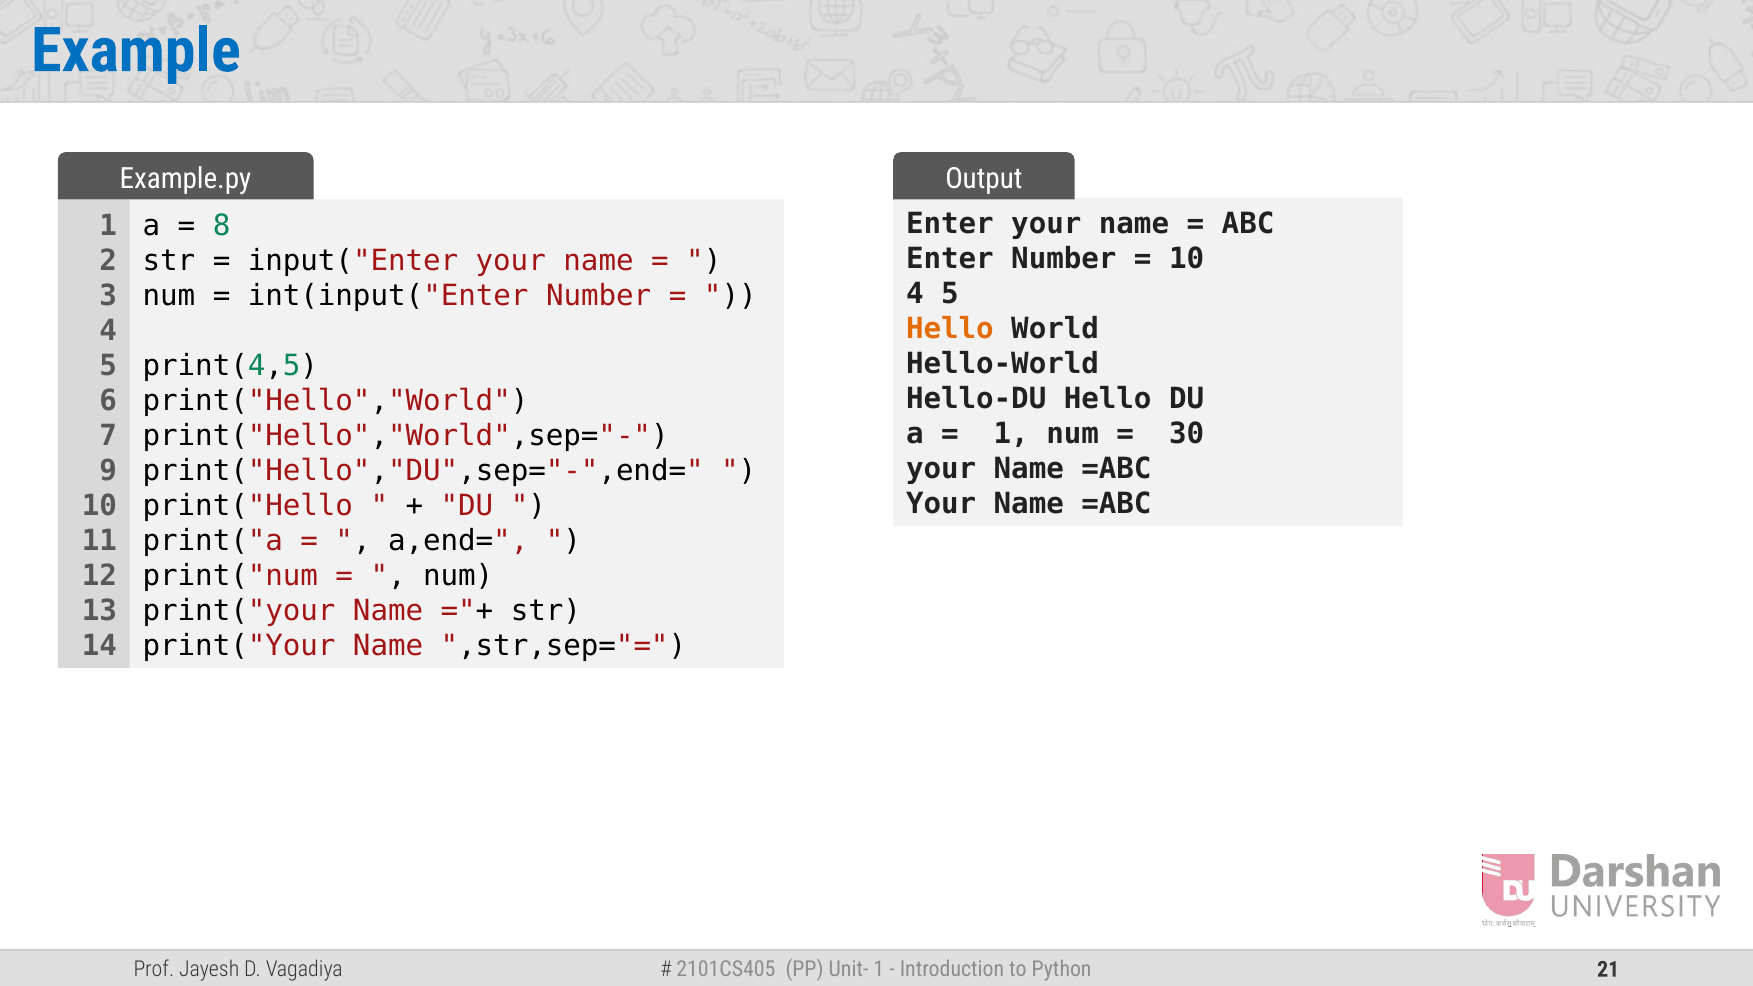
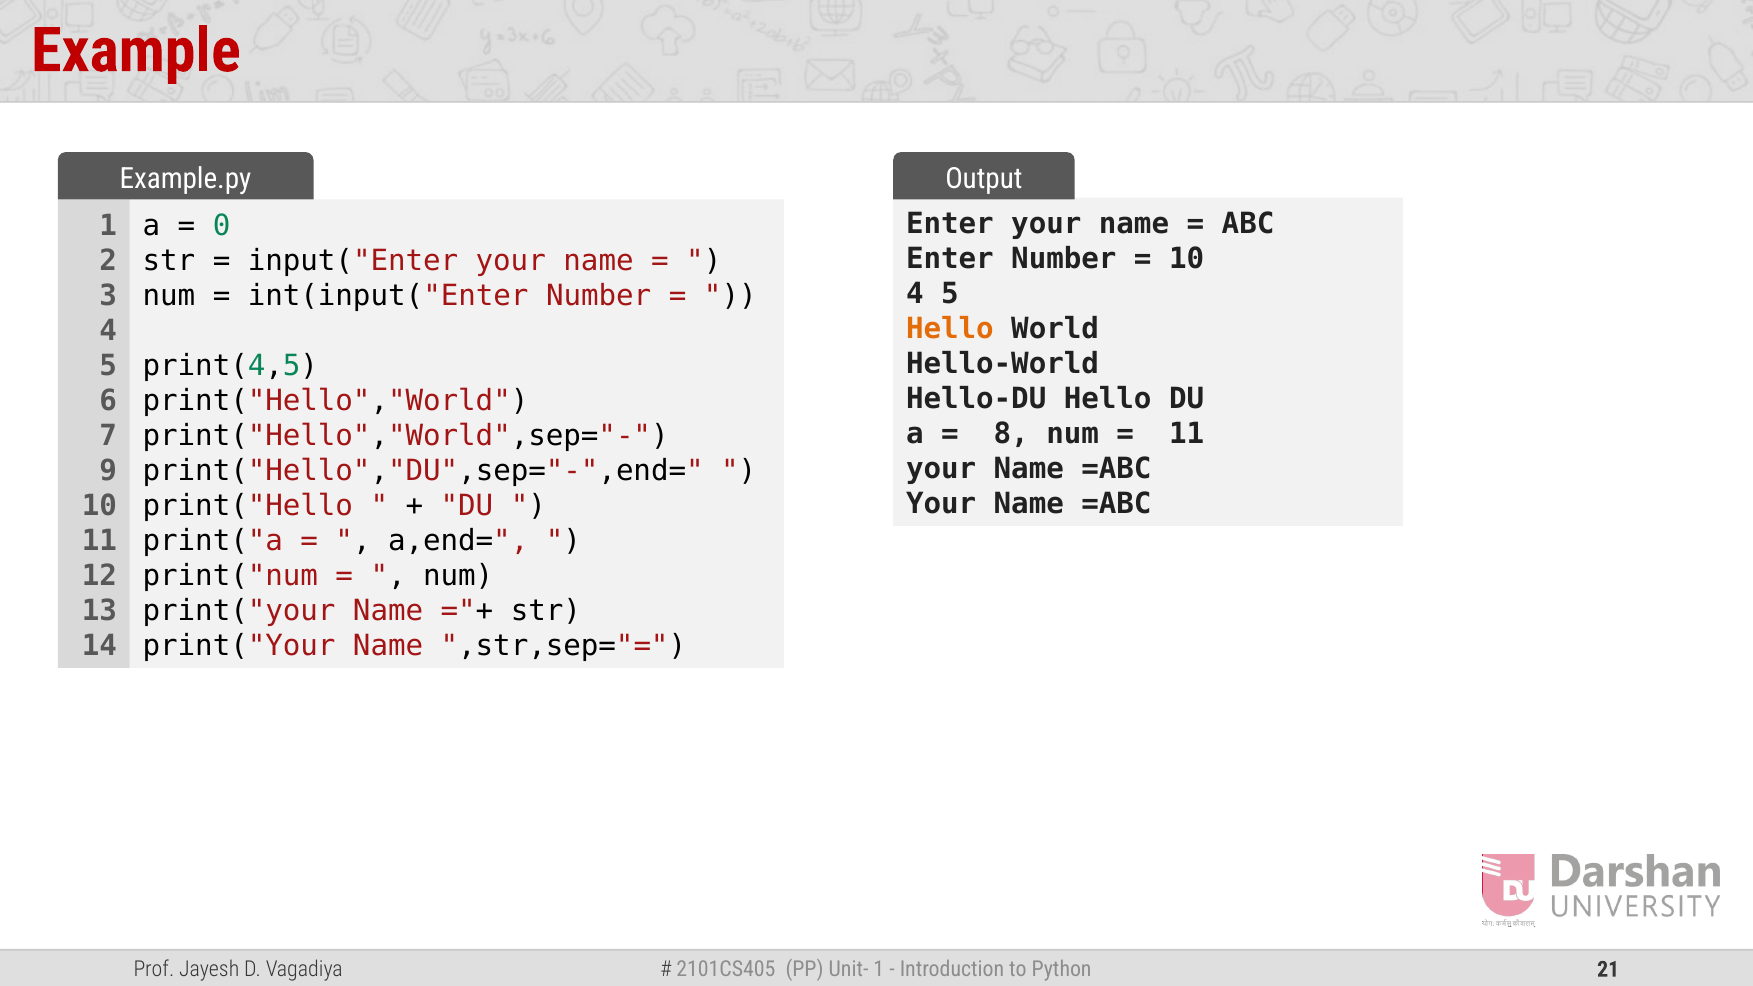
Example colour: blue -> red (136, 51)
8: 8 -> 0 (222, 226)
1: 1 -> 8 (1011, 434)
30: 30 -> 11 (1187, 434)
